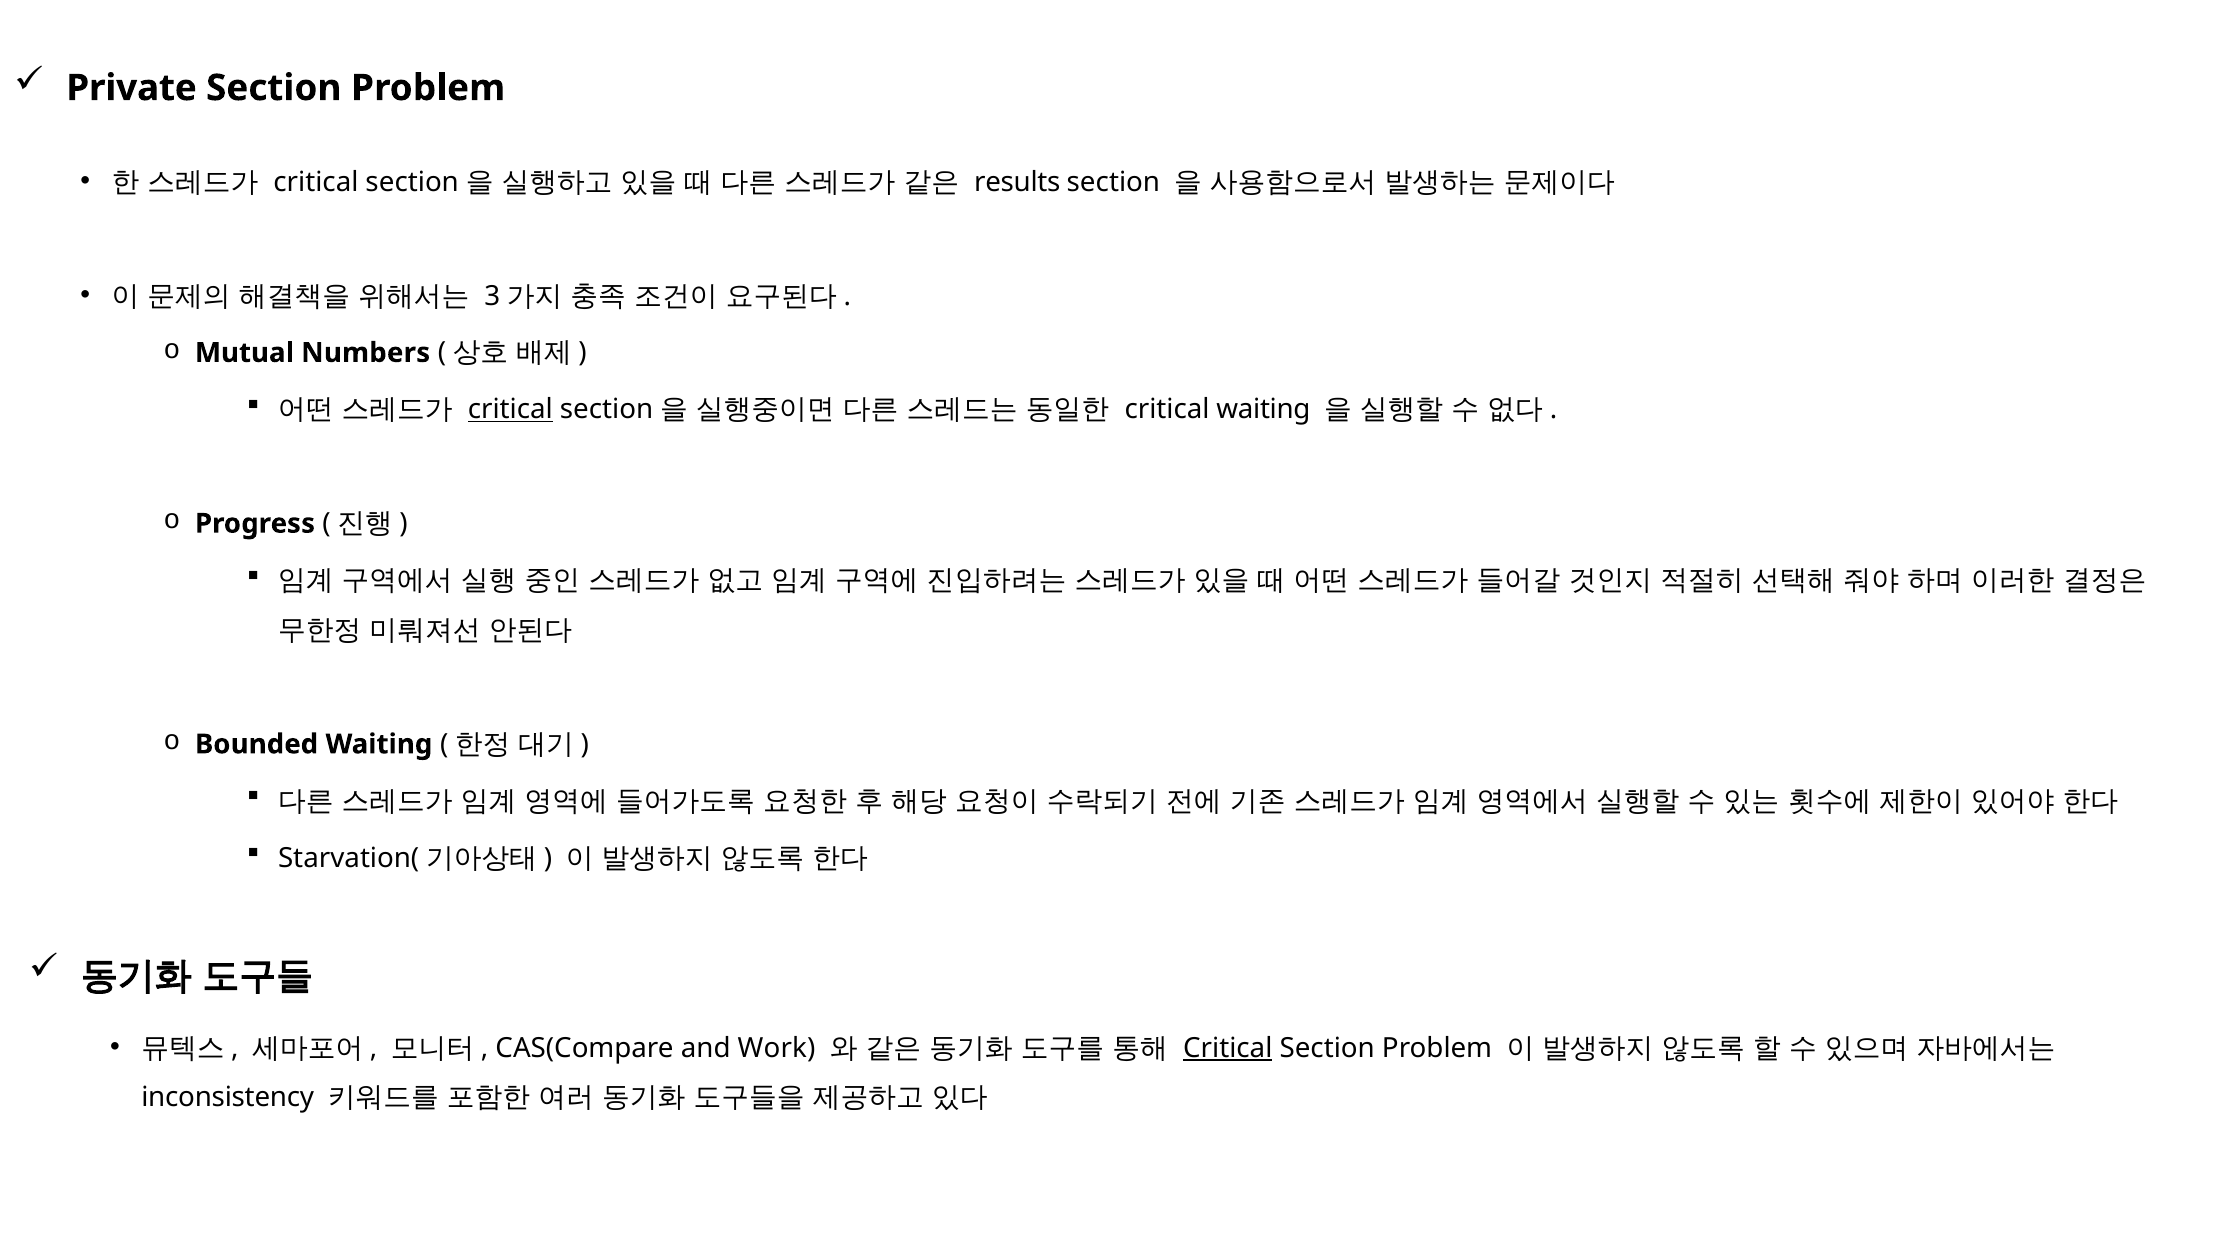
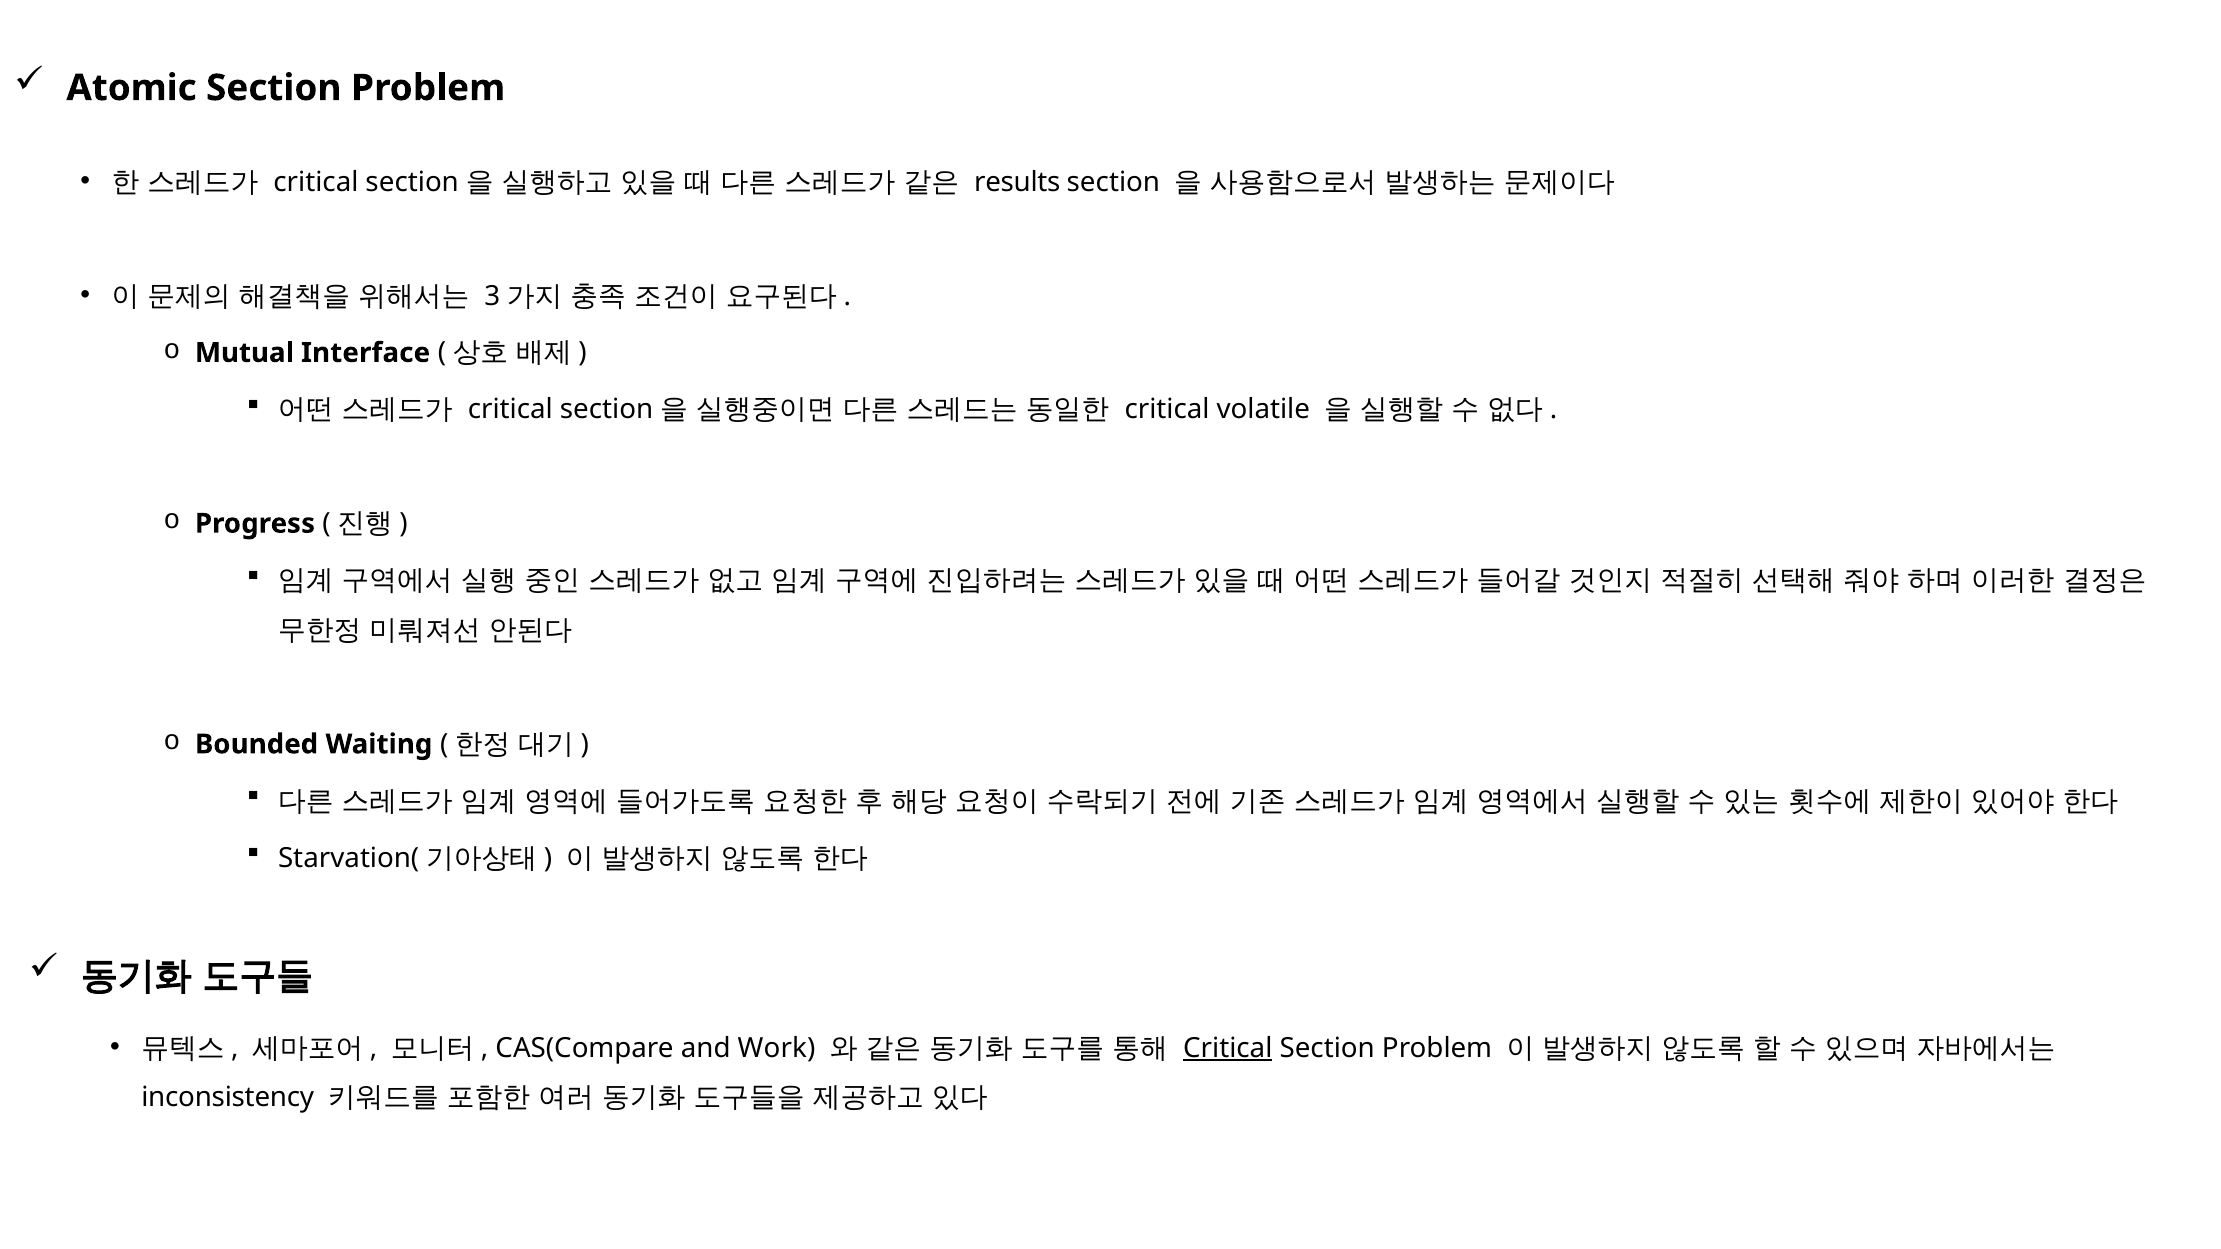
Private: Private -> Atomic (131, 88)
Numbers: Numbers -> Interface (366, 353)
critical underline: present -> none (510, 410)
critical waiting: waiting -> volatile (1263, 410)
